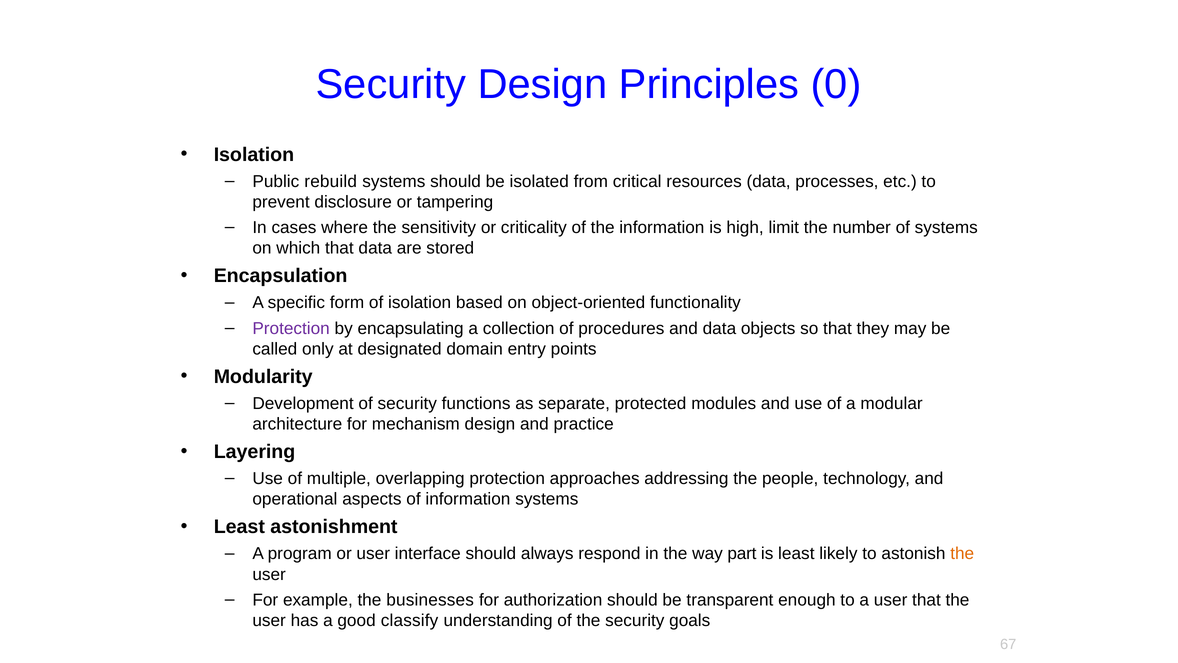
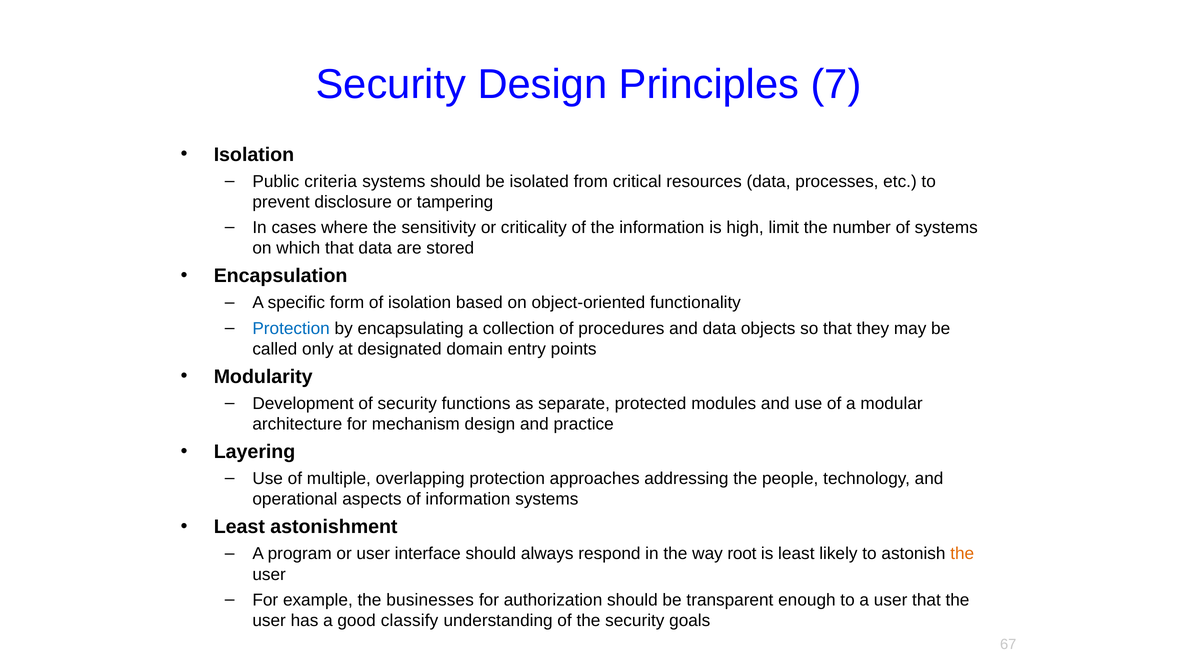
0: 0 -> 7 (836, 85)
rebuild: rebuild -> criteria (331, 181)
Protection colour: purple -> blue (291, 328)
part: part -> root (742, 553)
